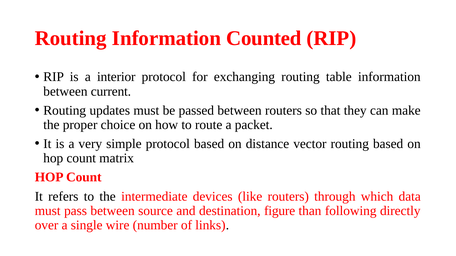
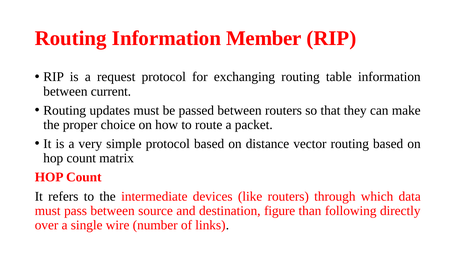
Counted: Counted -> Member (264, 38)
interior: interior -> request (116, 77)
